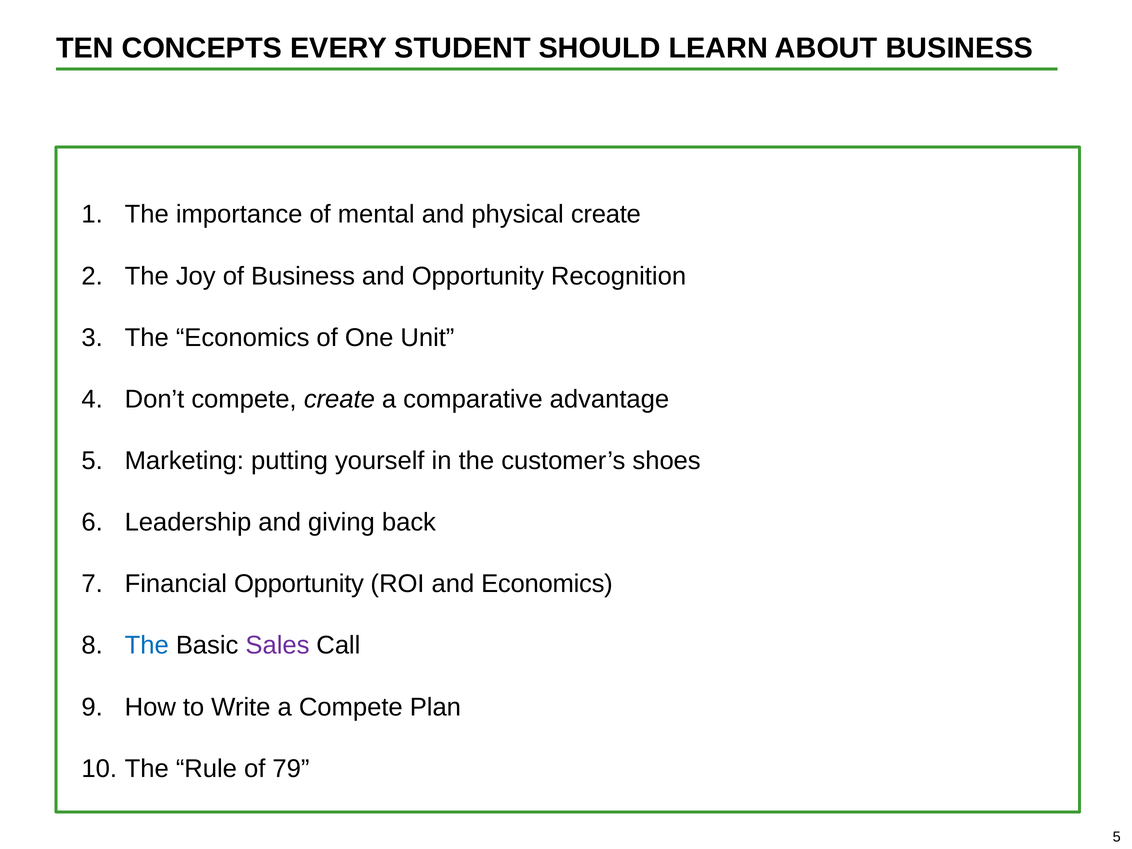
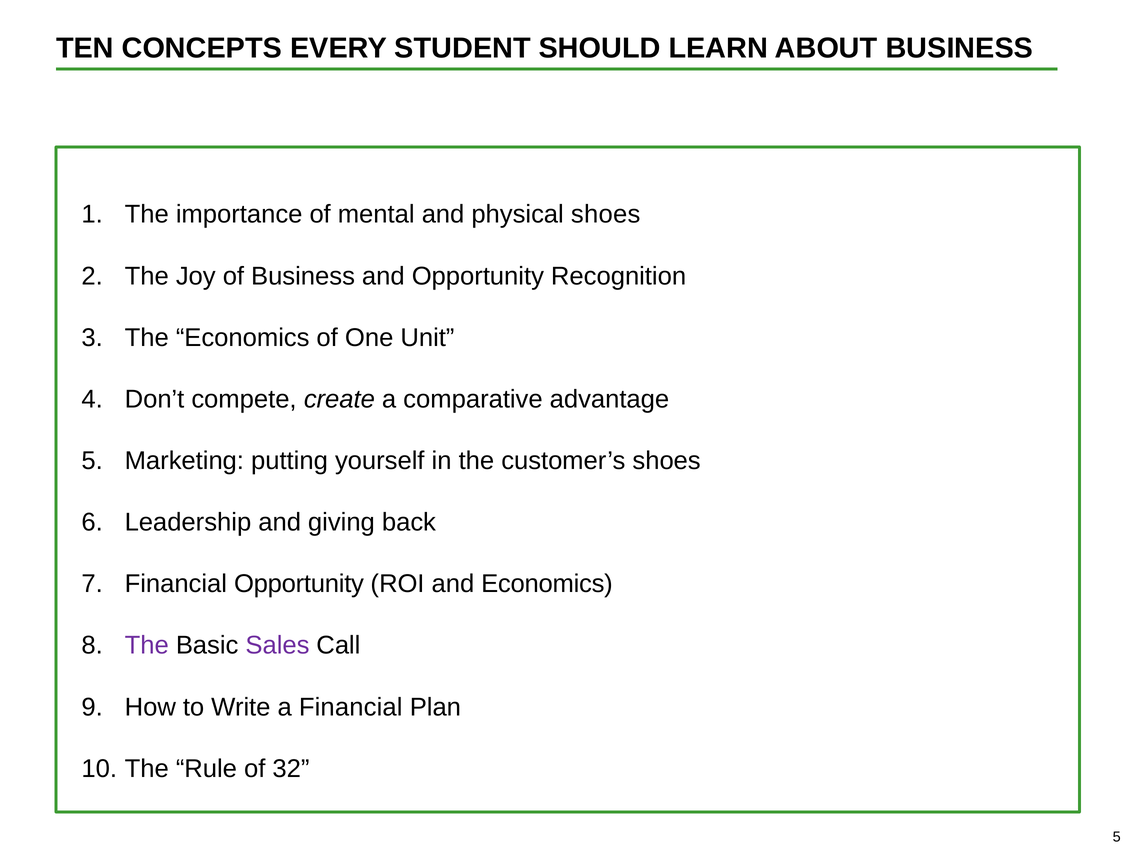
physical create: create -> shoes (606, 215)
The colour: blue -> purple (147, 646)
a Compete: Compete -> Financial (351, 707)
79: 79 -> 32 (291, 769)
